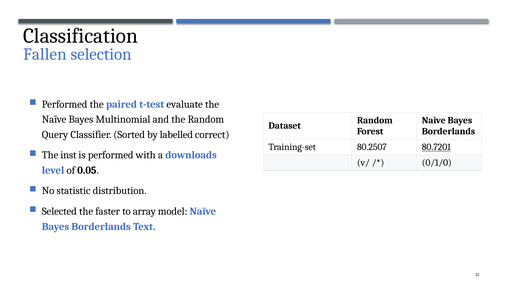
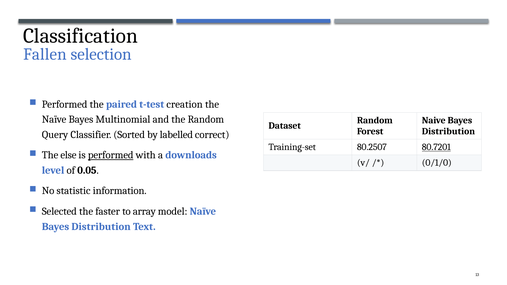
evaluate: evaluate -> creation (185, 104)
Borderlands: Borderlands -> Distribution (448, 131)
inst: inst -> else (68, 155)
performed underline: none -> present (111, 155)
distribution: distribution -> information (120, 191)
Borderlands: Borderlands -> Distribution (101, 227)
